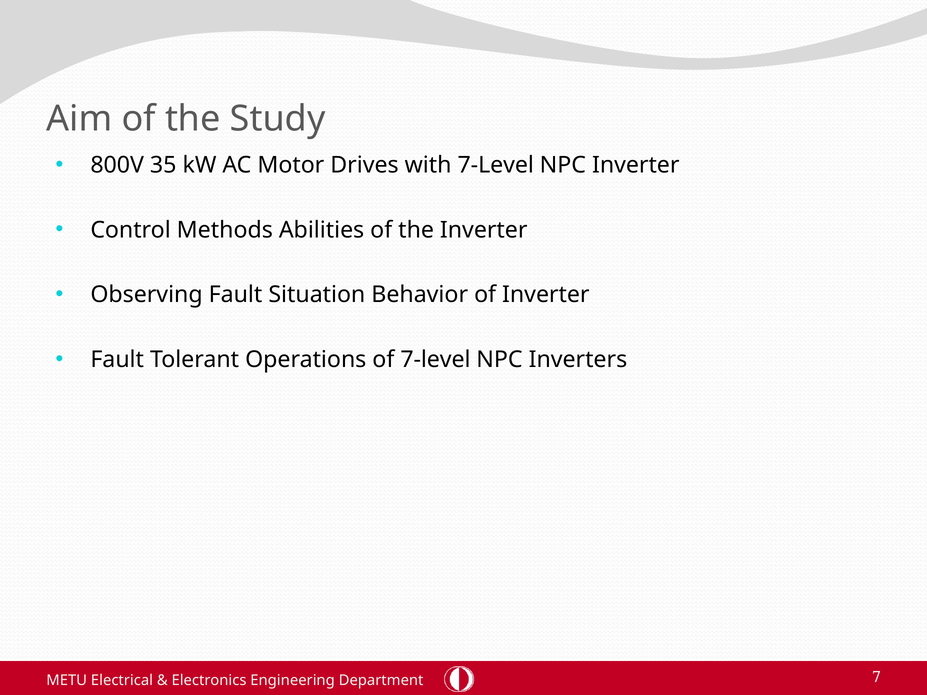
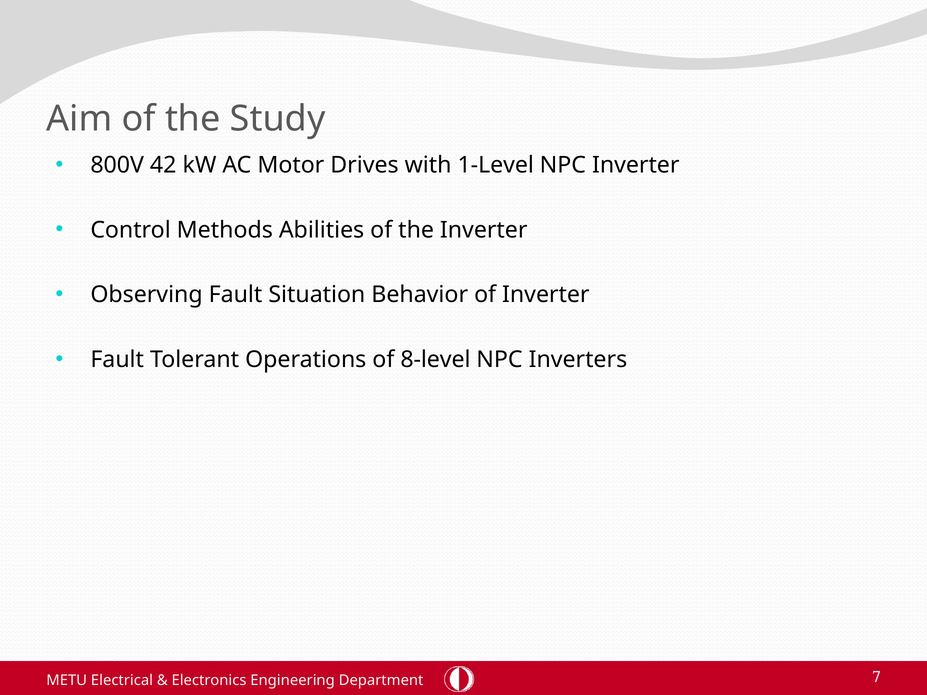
35: 35 -> 42 (163, 165)
with 7-Level: 7-Level -> 1-Level (496, 165)
of 7-level: 7-level -> 8-level (435, 360)
